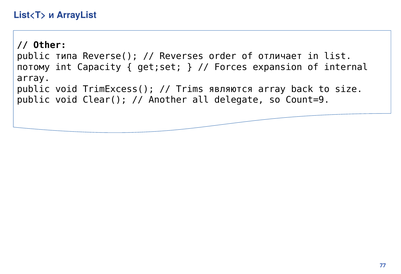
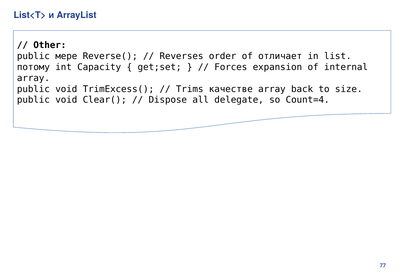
типа: типа -> мере (66, 56)
являются: являются -> качестве (231, 89)
Another: Another -> Dispose (168, 100)
Count=9: Count=9 -> Count=4 (308, 100)
